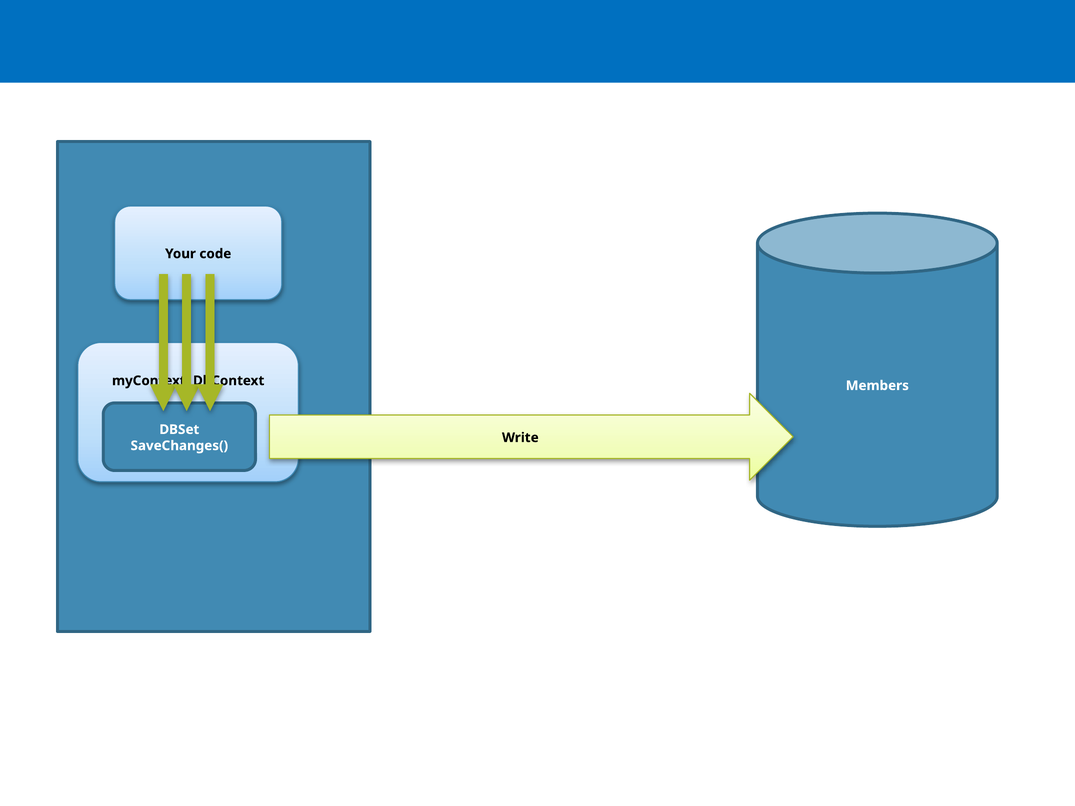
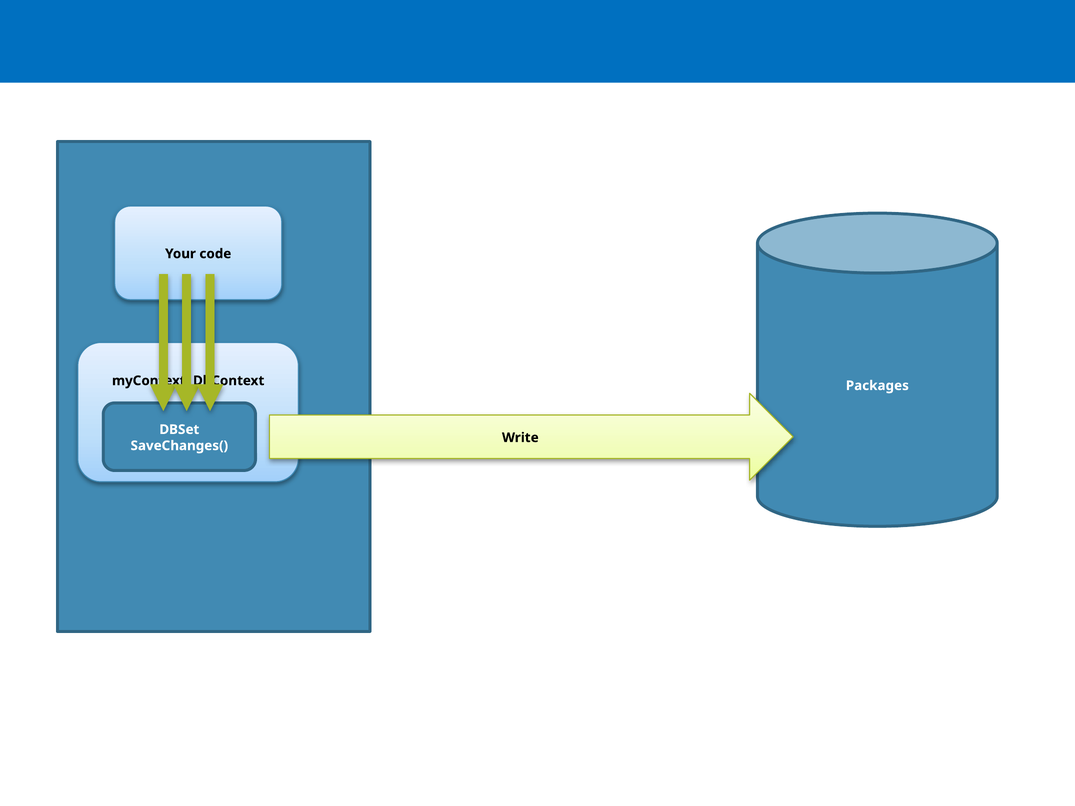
Members: Members -> Packages (877, 386)
